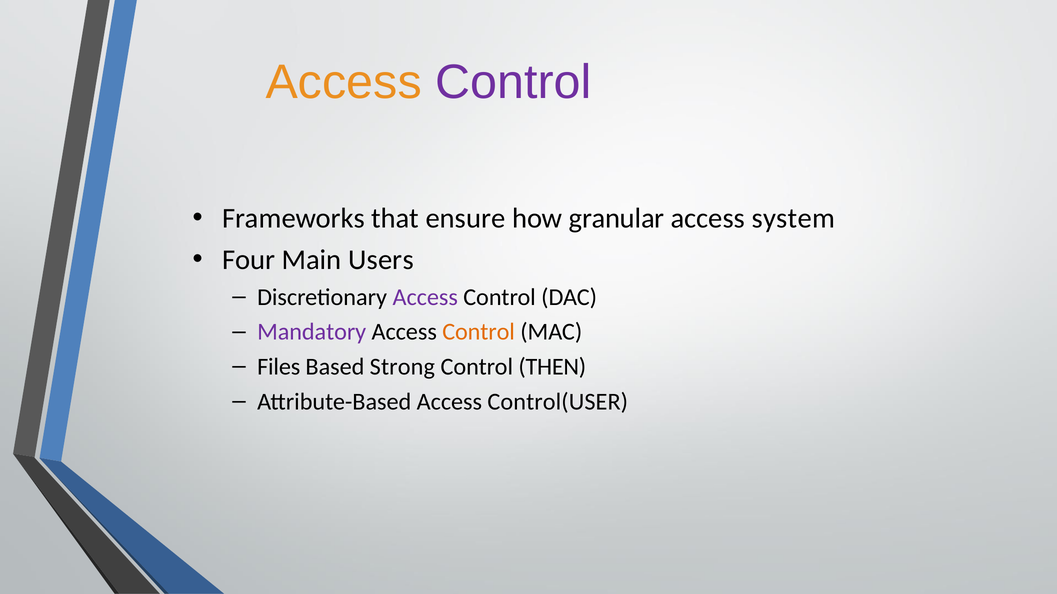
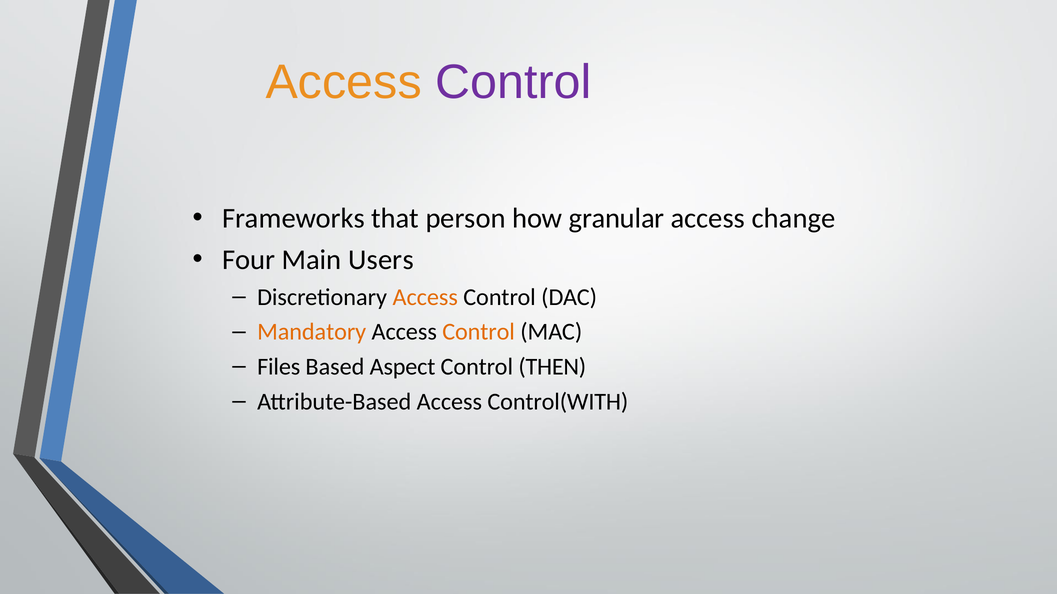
ensure: ensure -> person (466, 219)
system: system -> change (794, 219)
Access colour: purple -> orange (425, 297)
Mandatory colour: purple -> orange (312, 332)
Strong: Strong -> Aspect (403, 367)
Control(USER: Control(USER -> Control(WITH (558, 402)
